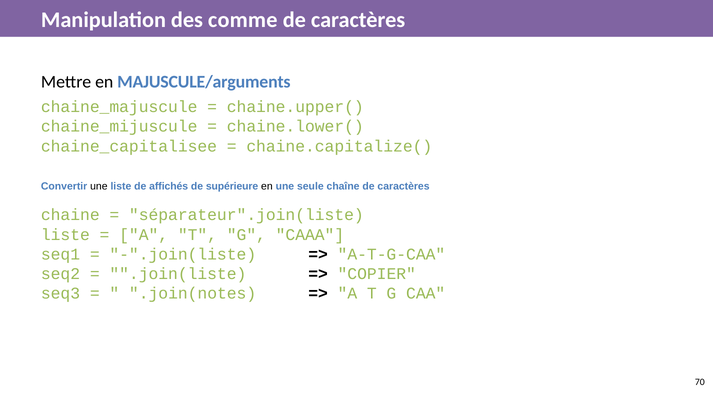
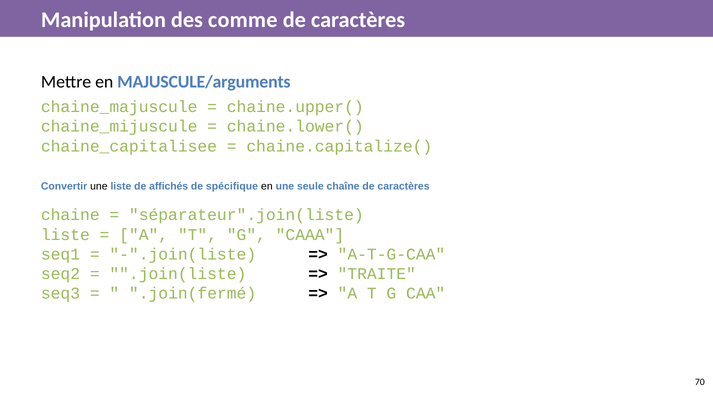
supérieure: supérieure -> spécifique (232, 186)
COPIER: COPIER -> TRAITE (377, 274)
.join(notes: .join(notes -> .join(fermé (193, 294)
